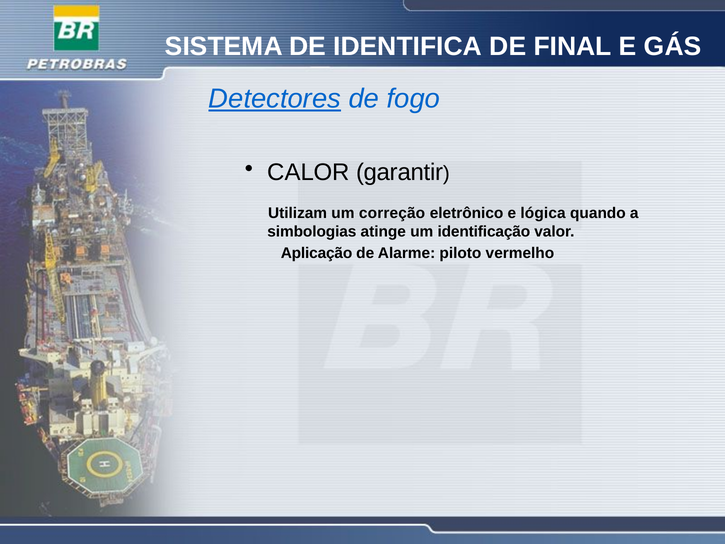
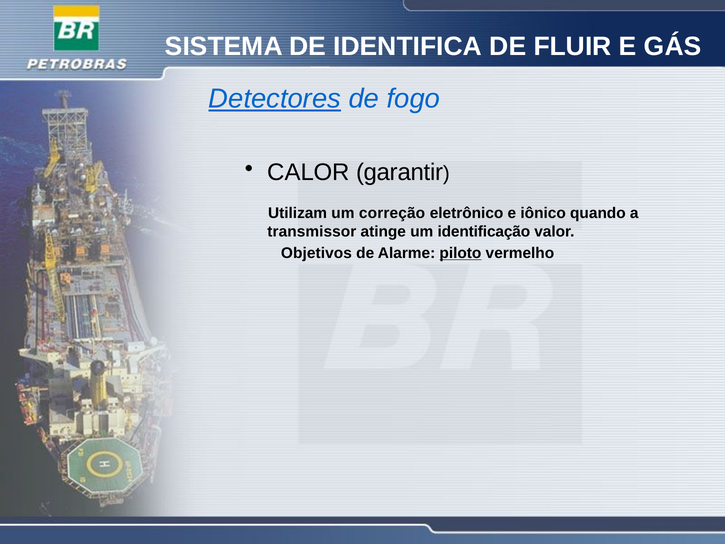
FINAL: FINAL -> FLUIR (573, 46)
lógica: lógica -> iônico (543, 213)
simbologias: simbologias -> transmissor (312, 231)
Aplicação: Aplicação -> Objetivos (316, 253)
piloto underline: none -> present (460, 253)
